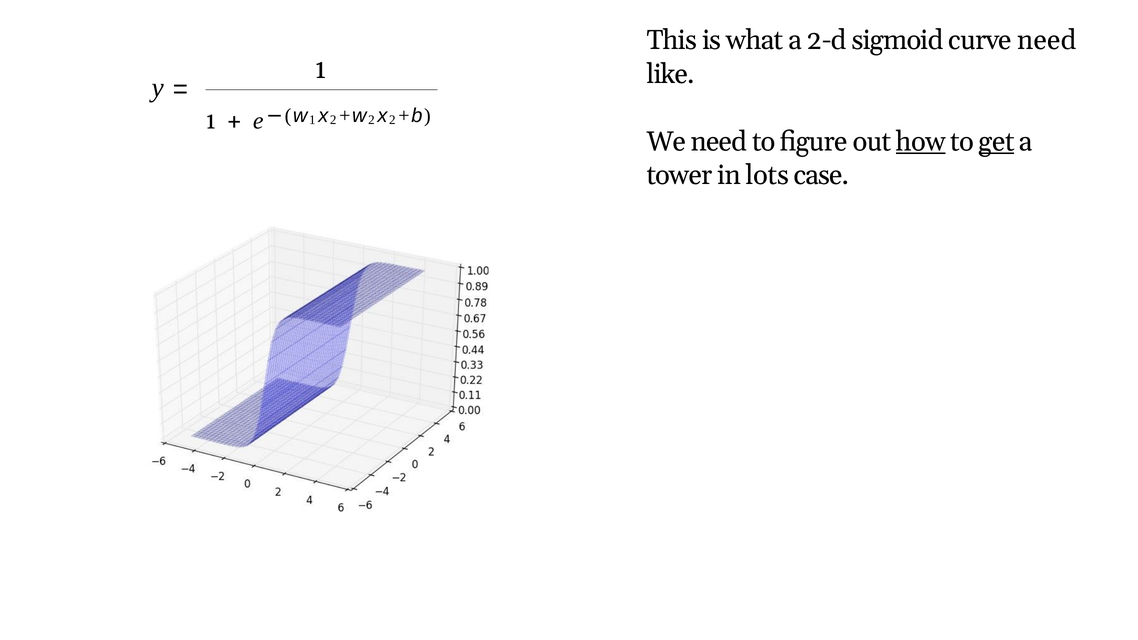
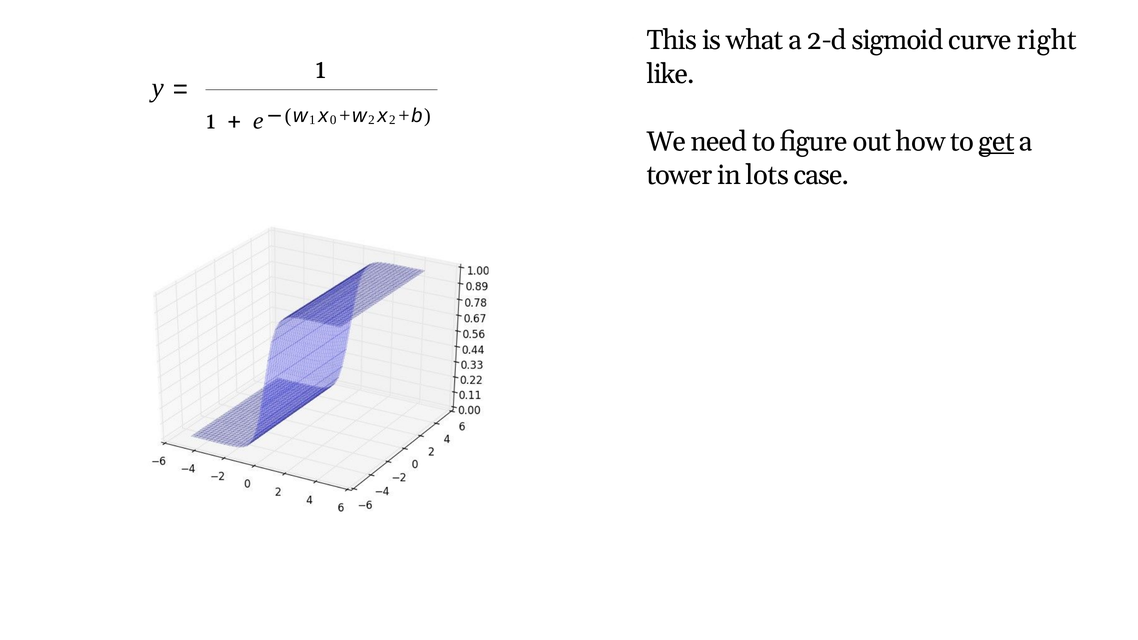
curve need: need -> right (1047, 40)
2: 2 -> 0 (333, 120)
how underline: present -> none (921, 141)
